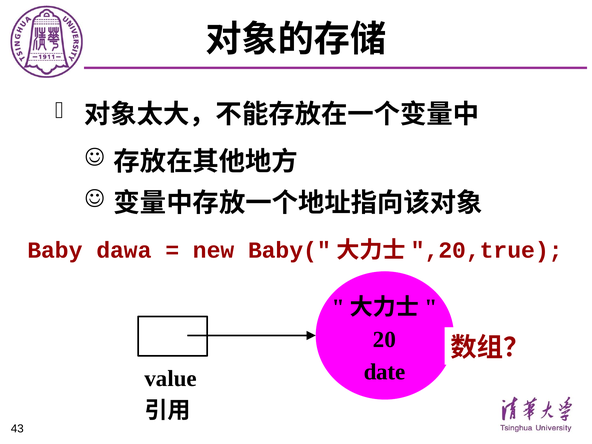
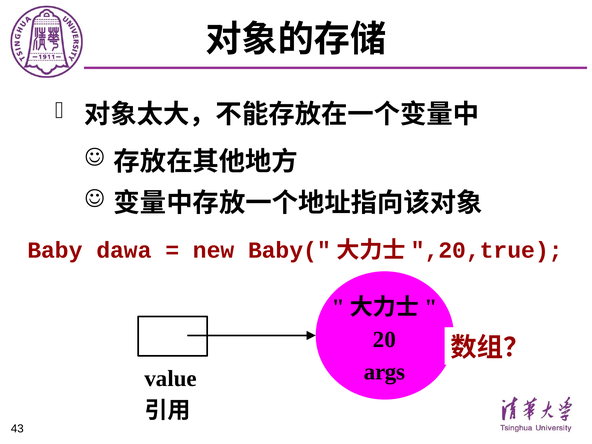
date: date -> args (384, 372)
